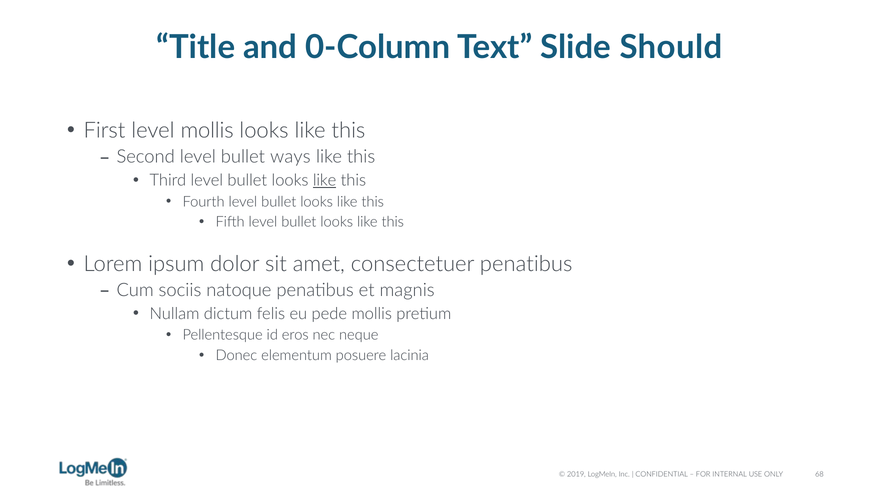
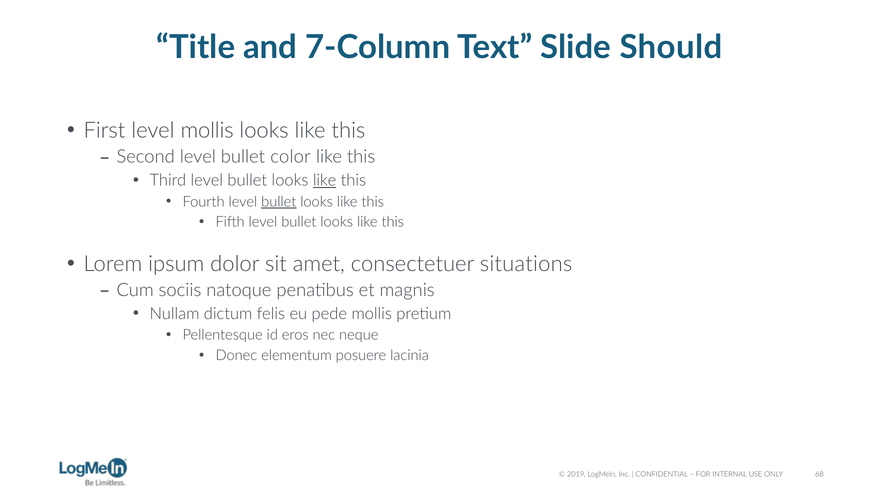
0-Column: 0-Column -> 7-Column (378, 47)
ways: ways -> color (290, 157)
bullet underline: none -> present (279, 202)
consectetuer penatibus: penatibus -> situations (526, 264)
